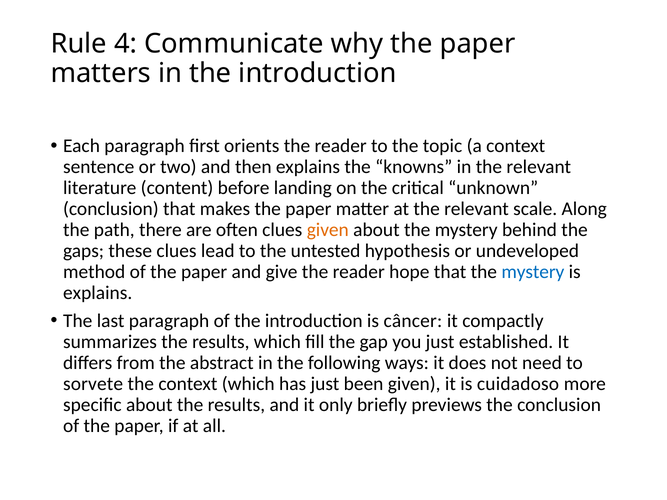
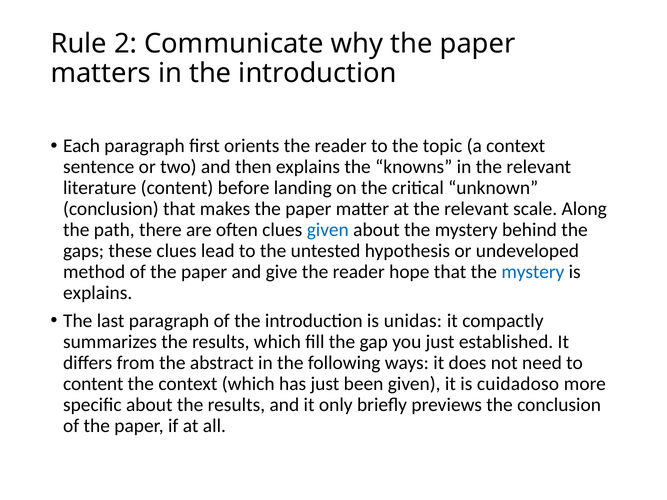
4: 4 -> 2 (126, 44)
given colour: orange -> blue (328, 230)
câncer: câncer -> unidas (413, 321)
sorvete: sorvete -> content (93, 384)
